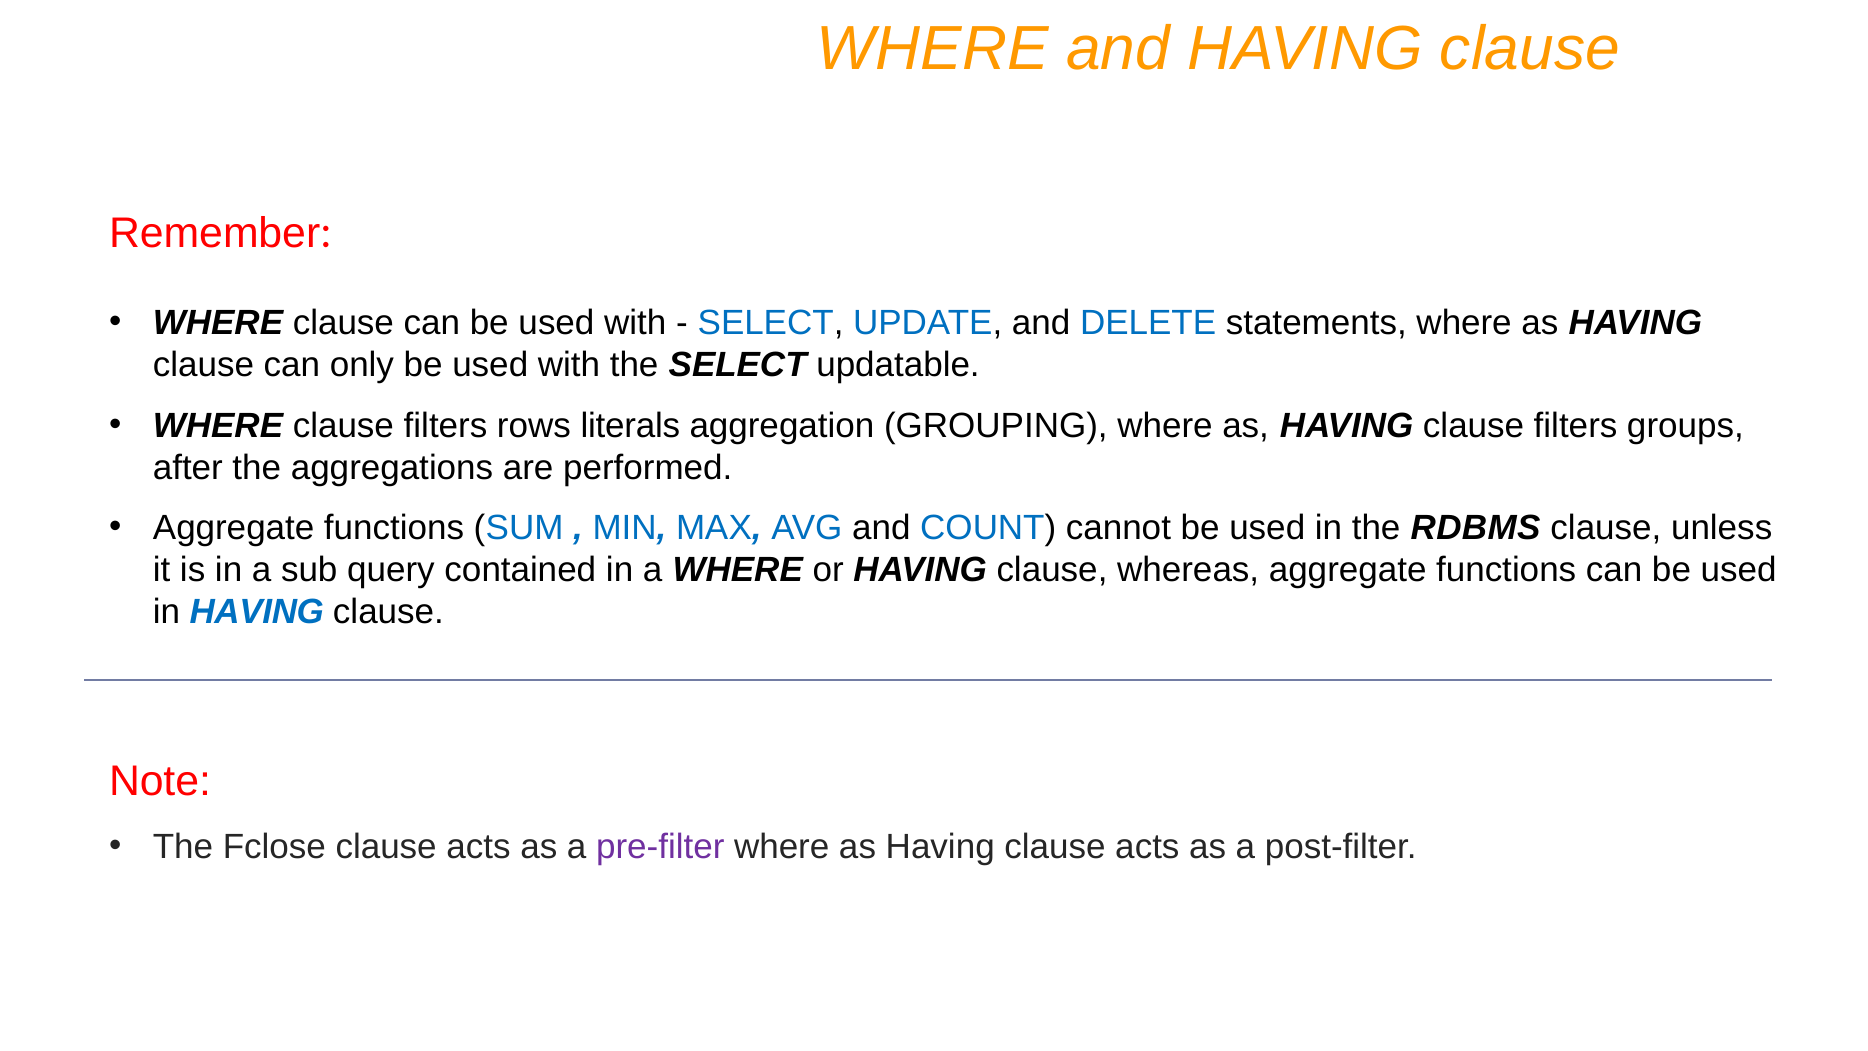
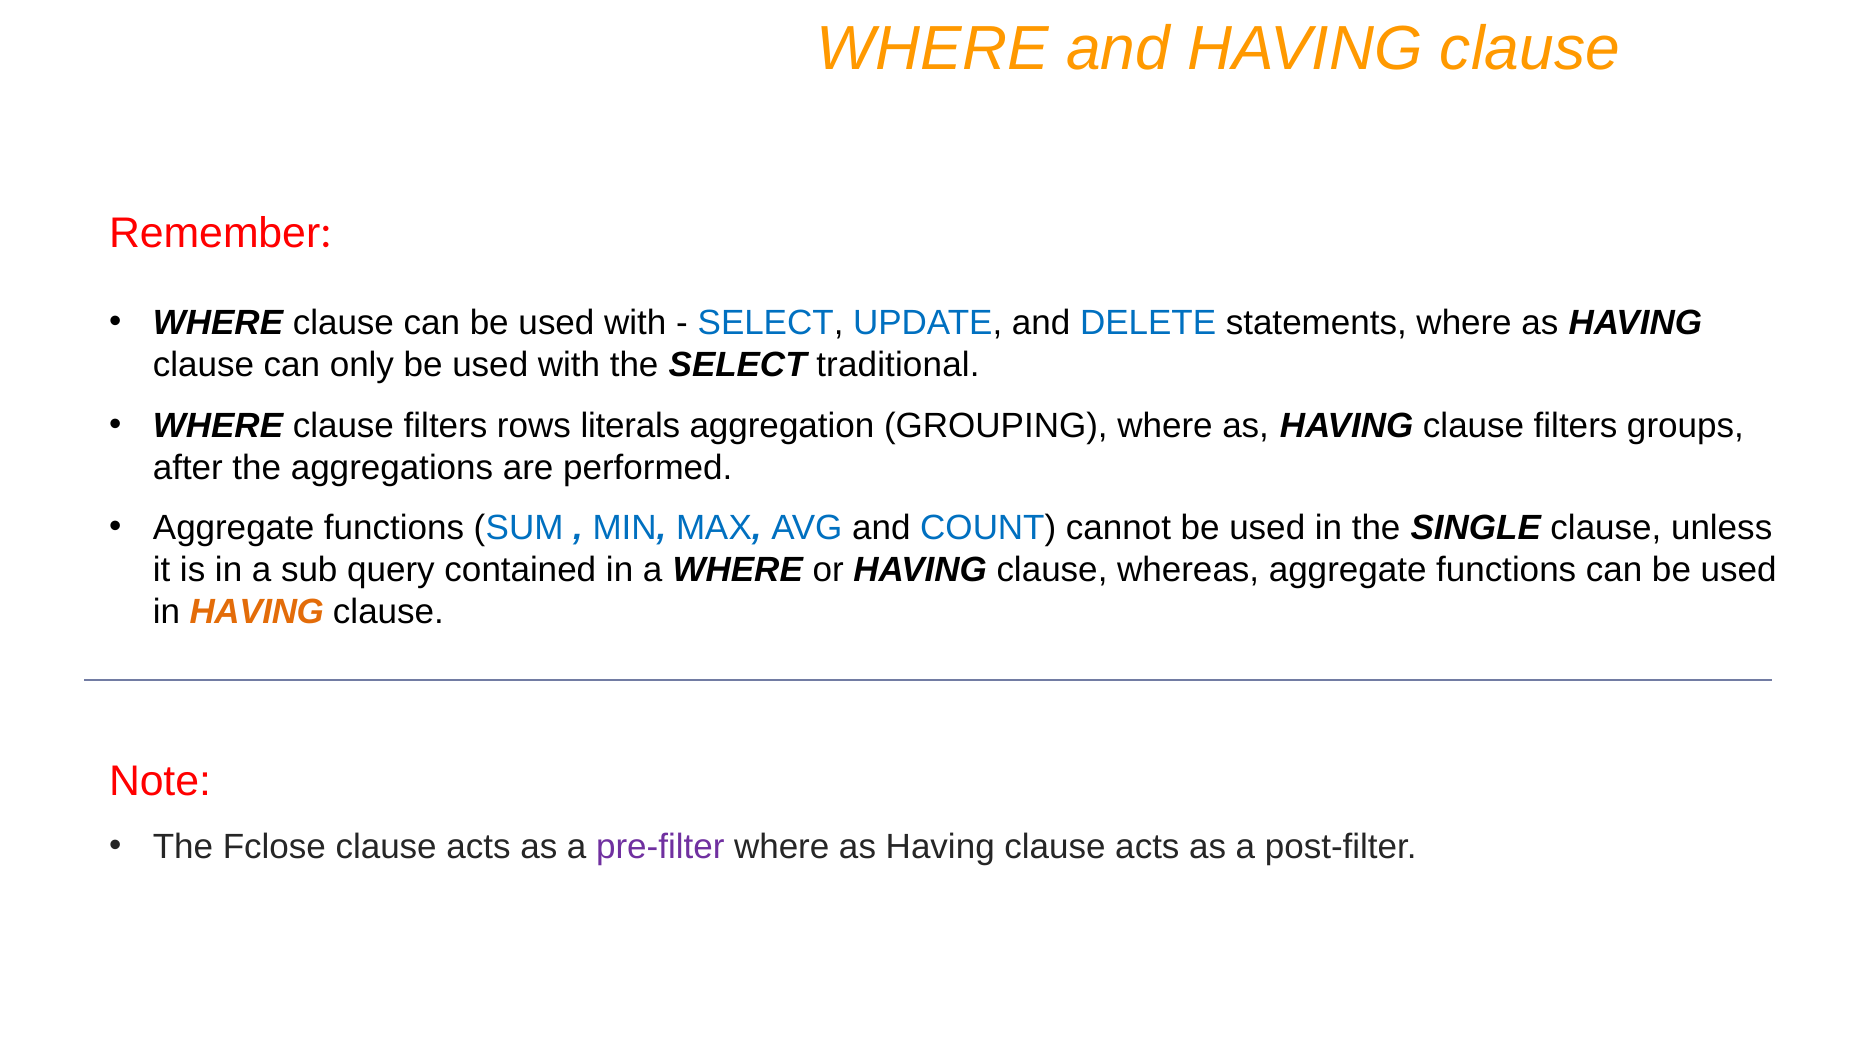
updatable: updatable -> traditional (898, 365)
RDBMS: RDBMS -> SINGLE (1476, 528)
HAVING colour: blue -> orange (257, 612)
